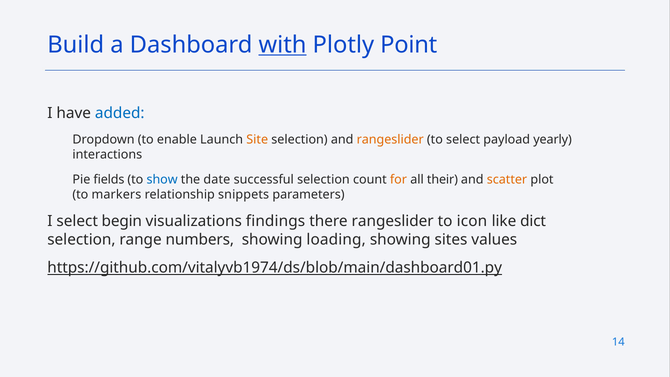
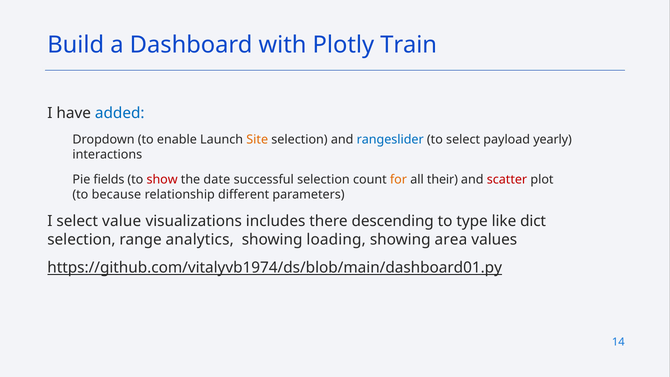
with underline: present -> none (283, 45)
Point: Point -> Train (409, 45)
rangeslider colour: orange -> blue (390, 139)
show colour: blue -> red (162, 179)
scatter colour: orange -> red (507, 179)
markers: markers -> because (116, 194)
snippets: snippets -> different (244, 194)
begin: begin -> value (122, 221)
findings: findings -> includes (276, 221)
there rangeslider: rangeslider -> descending (393, 221)
icon: icon -> type (472, 221)
numbers: numbers -> analytics (200, 240)
sites: sites -> area (451, 240)
